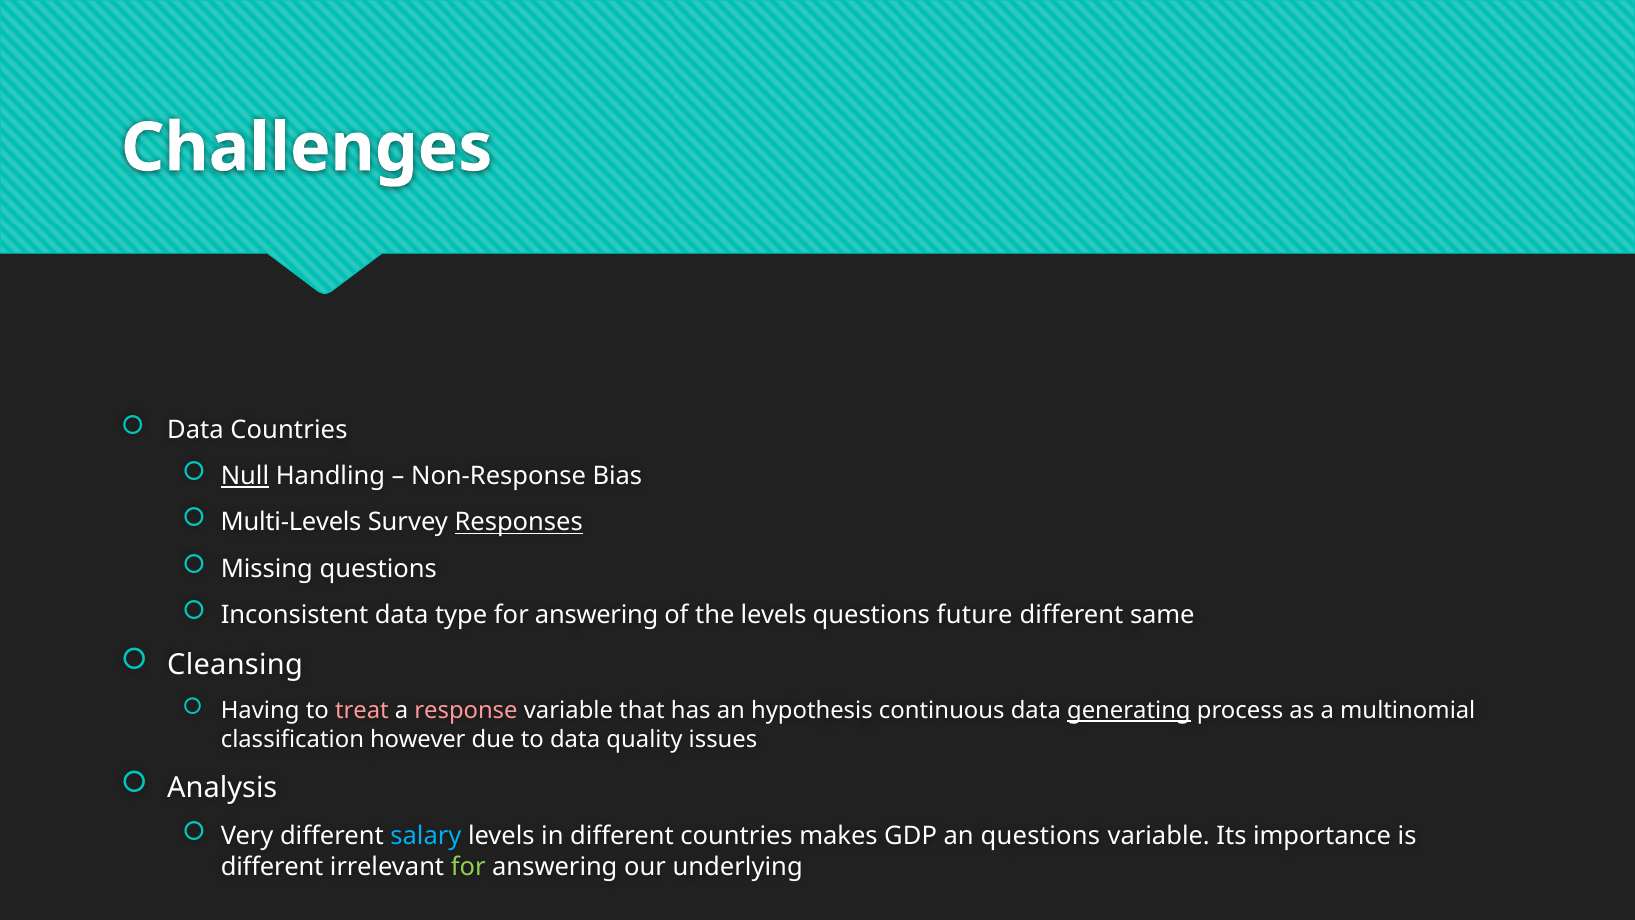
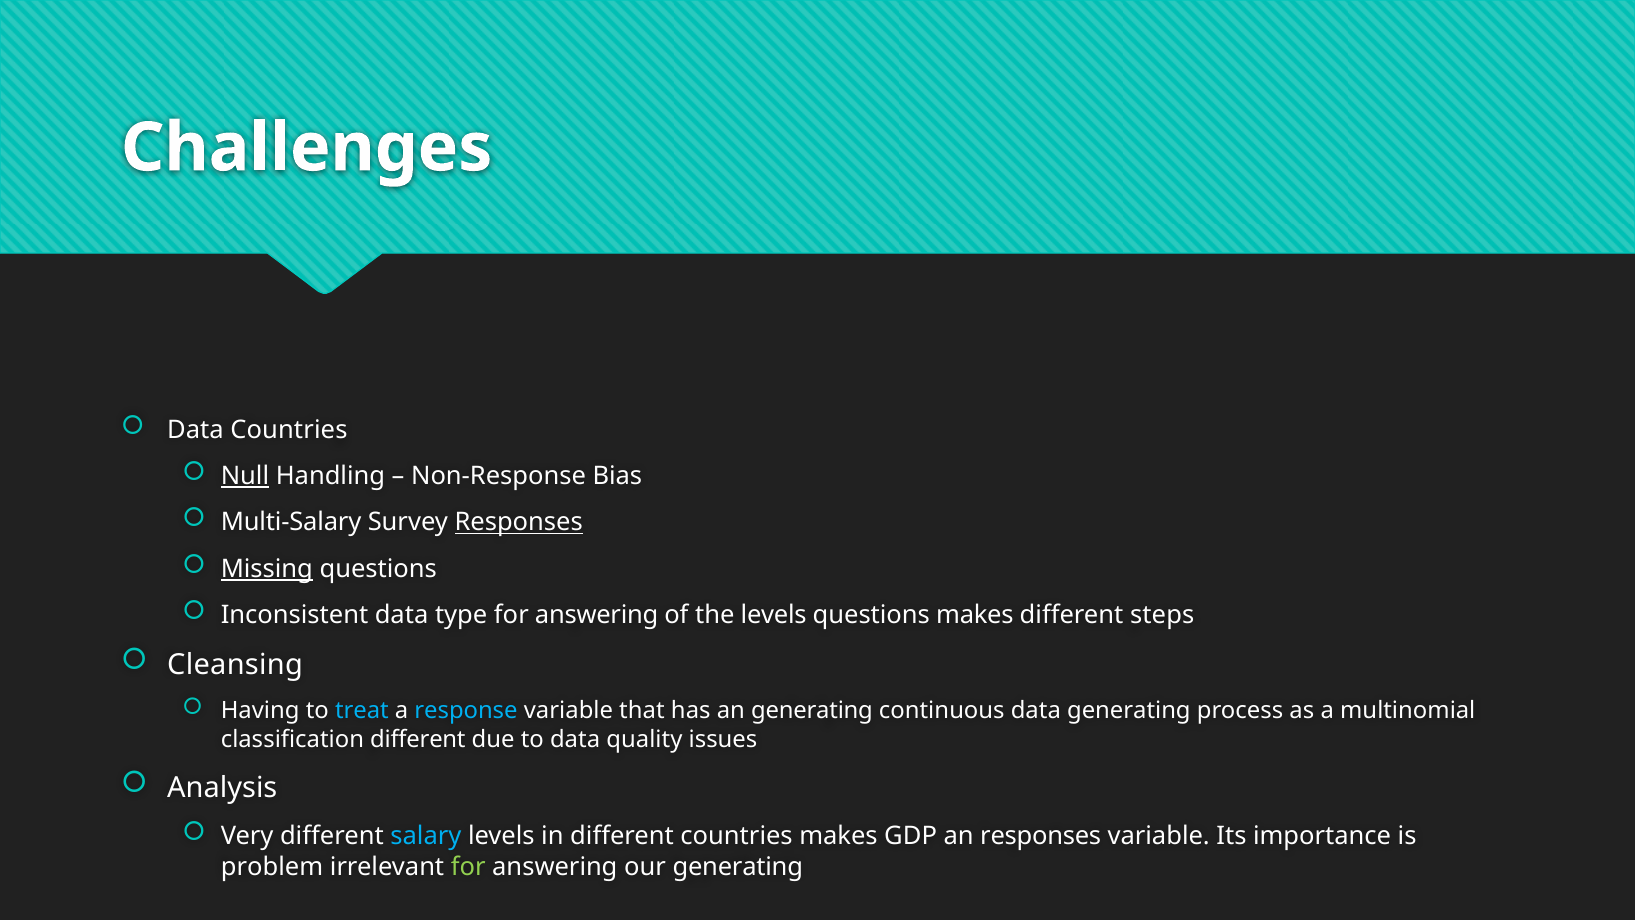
Multi-Levels: Multi-Levels -> Multi-Salary (291, 522)
Missing underline: none -> present (267, 569)
questions future: future -> makes (975, 615)
same: same -> steps (1162, 615)
treat colour: pink -> light blue (362, 711)
response colour: pink -> light blue (466, 711)
an hypothesis: hypothesis -> generating (812, 711)
generating underline: present -> none (1129, 711)
classification however: however -> different (418, 739)
an questions: questions -> responses (1041, 836)
different: different -> problem (272, 866)
our underlying: underlying -> generating (738, 866)
